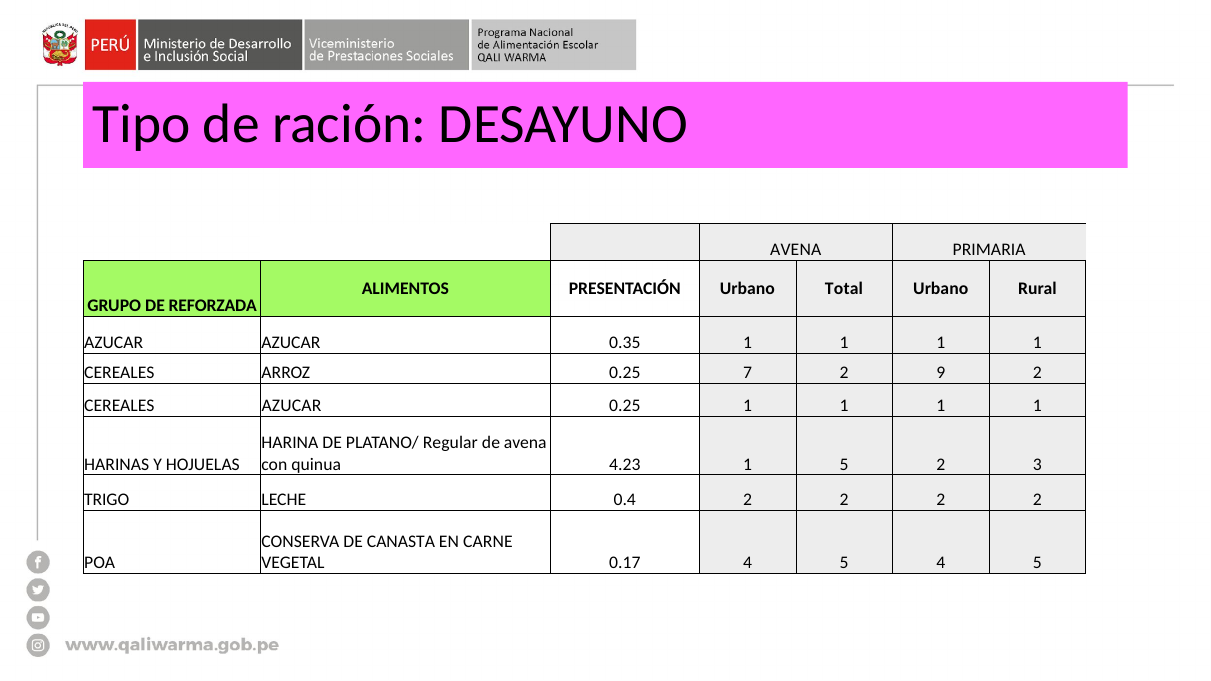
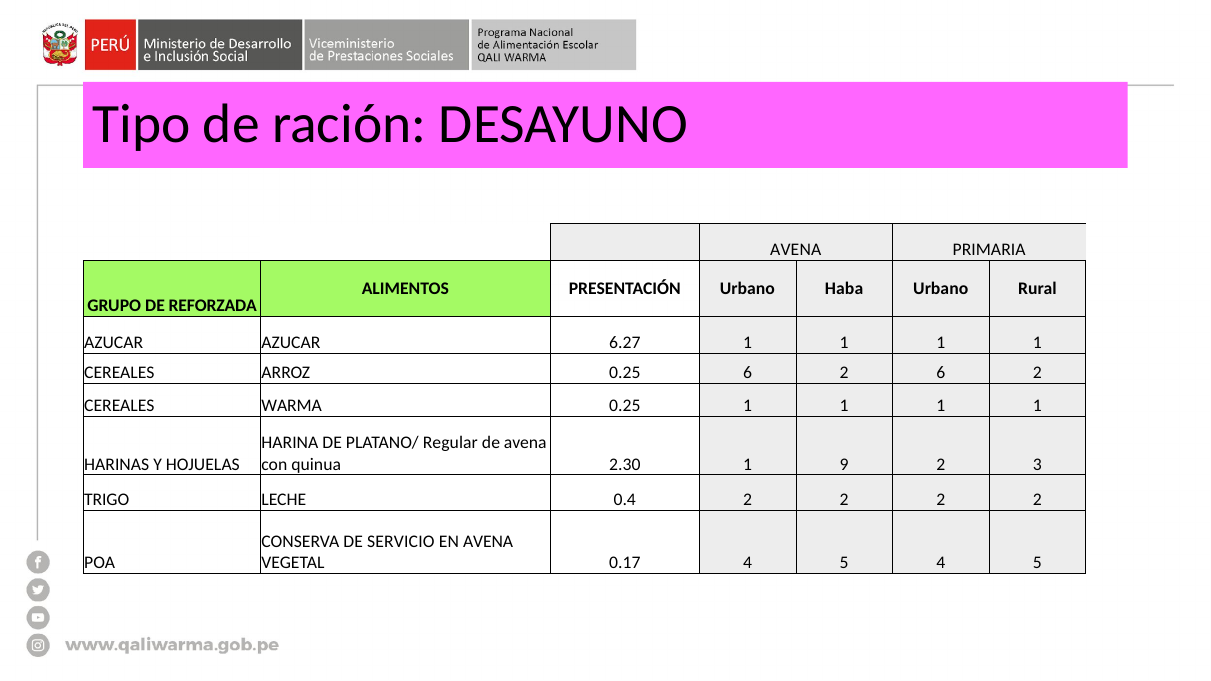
Total: Total -> Haba (844, 289)
0.35: 0.35 -> 6.27 (625, 342)
0.25 7: 7 -> 6 (748, 373)
2 9: 9 -> 6 (941, 373)
CEREALES AZUCAR: AZUCAR -> WARMA (292, 406)
4.23: 4.23 -> 2.30 (625, 464)
1 5: 5 -> 9 (844, 464)
CANASTA: CANASTA -> SERVICIO (401, 542)
EN CARNE: CARNE -> AVENA (488, 542)
